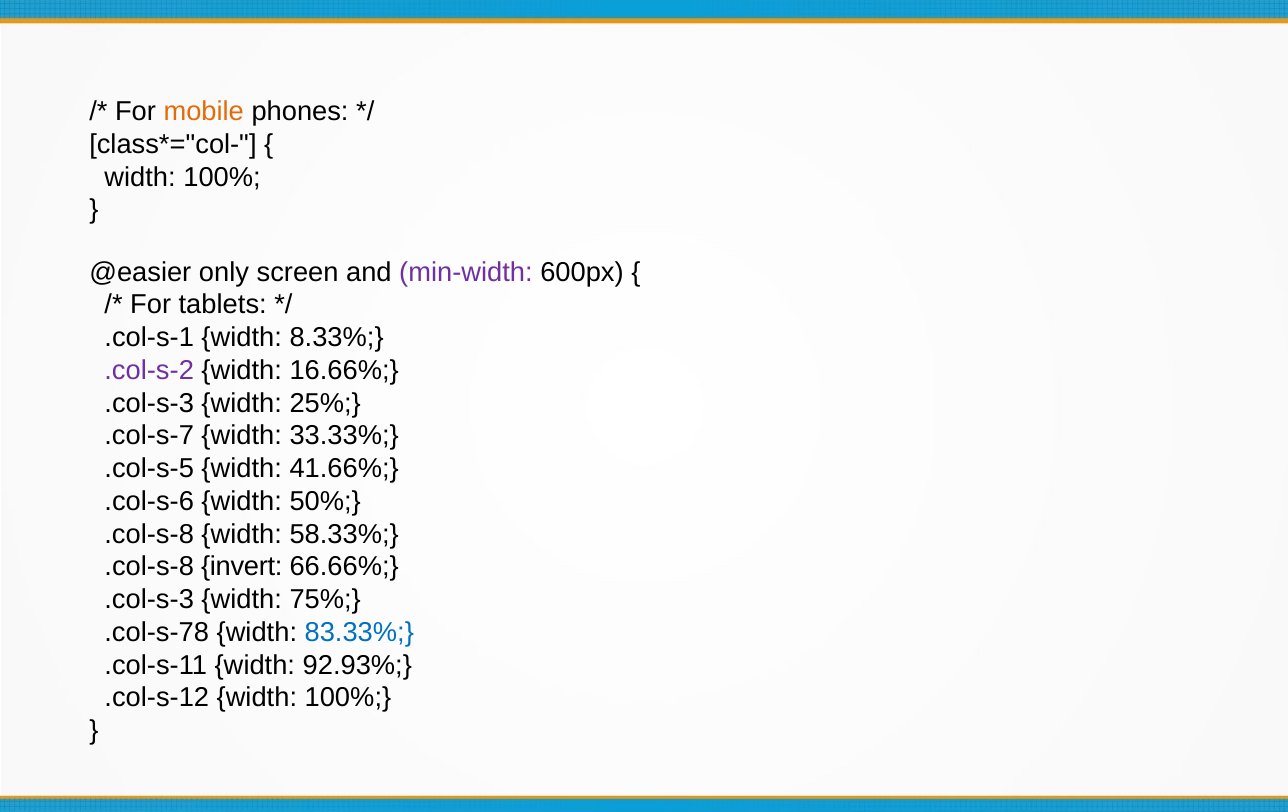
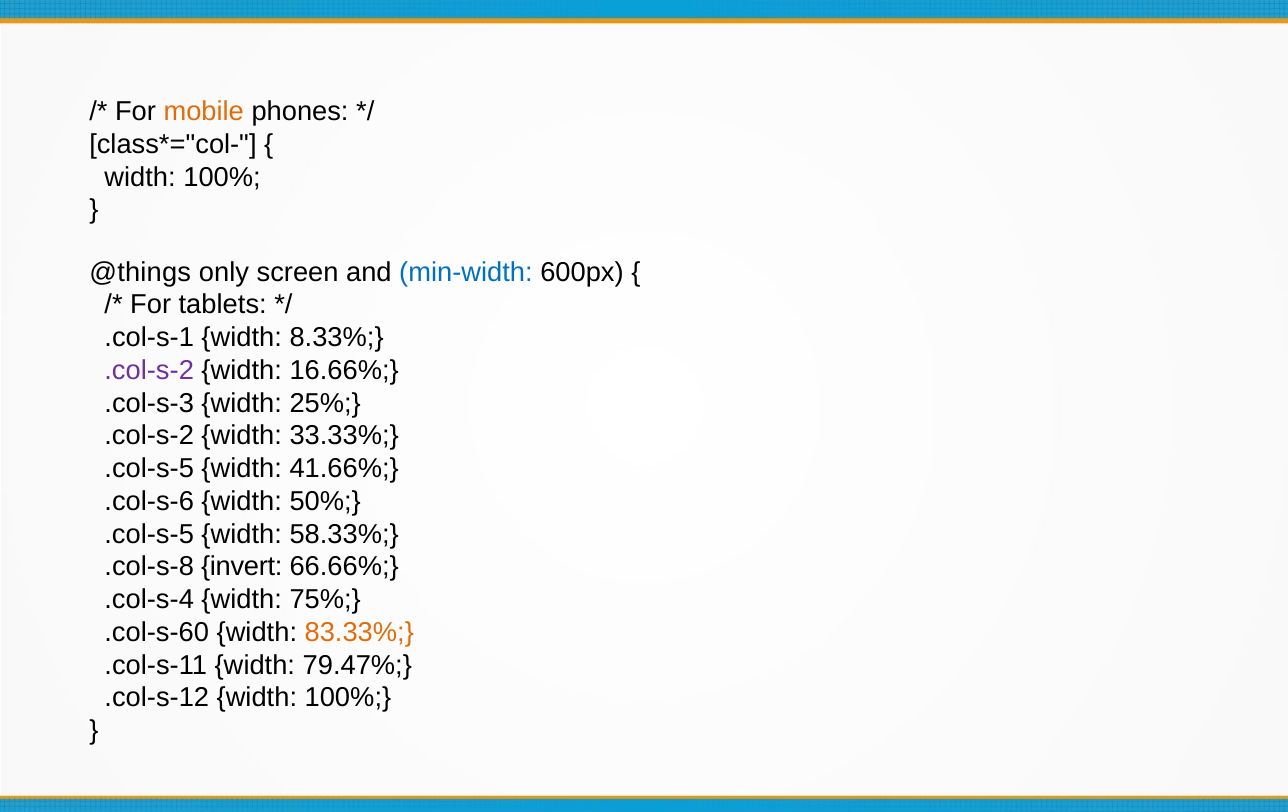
@easier: @easier -> @things (140, 272)
min-width colour: purple -> blue (466, 272)
.col-s-7: .col-s-7 -> .col-s-2 (149, 436)
.col-s-8: .col-s-8 -> .col-s-5 (149, 534)
.col-s-3: .col-s-3 -> .col-s-4 (149, 599)
.col-s-78: .col-s-78 -> .col-s-60 (157, 632)
83.33% colour: blue -> orange (359, 632)
92.93%: 92.93% -> 79.47% (357, 665)
